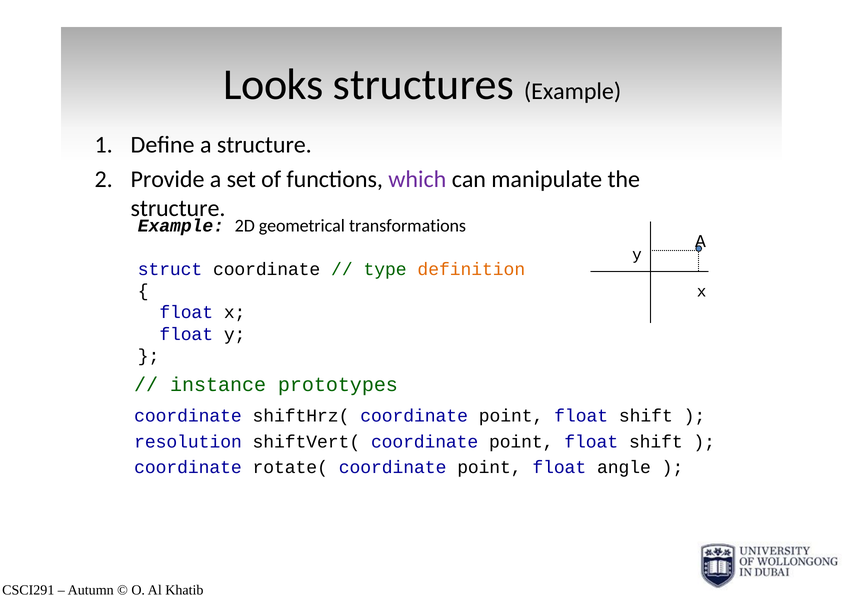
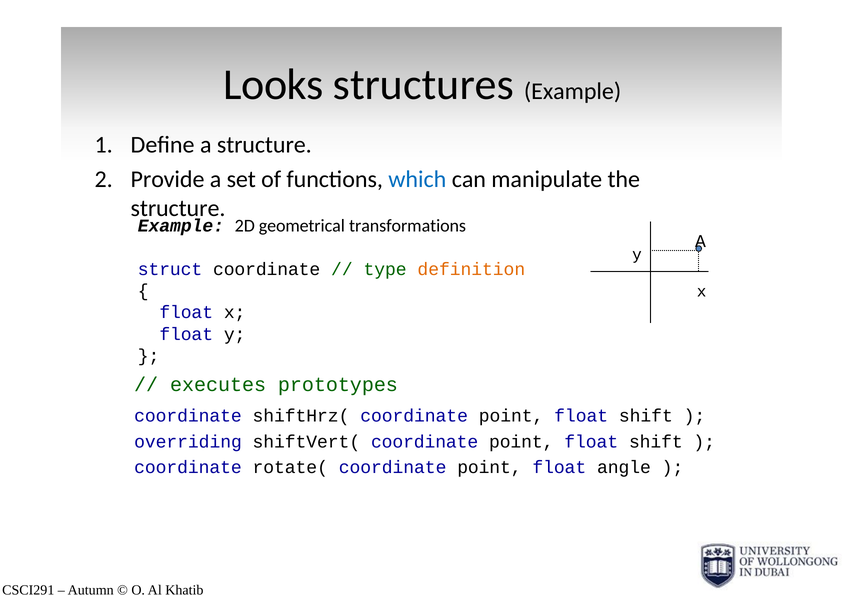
which colour: purple -> blue (417, 180)
instance: instance -> executes (218, 385)
resolution: resolution -> overriding (188, 442)
